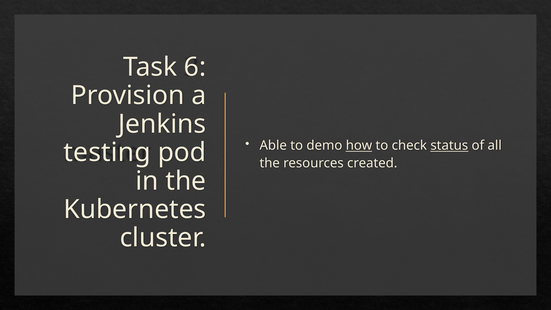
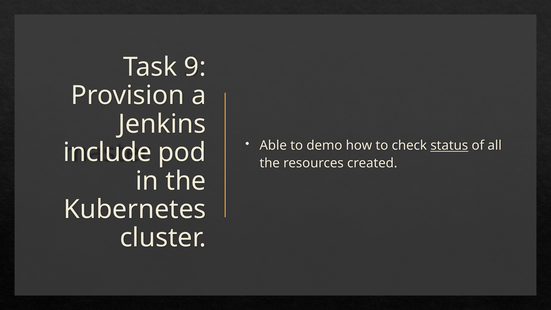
6: 6 -> 9 (195, 67)
how underline: present -> none (359, 146)
testing: testing -> include (107, 152)
